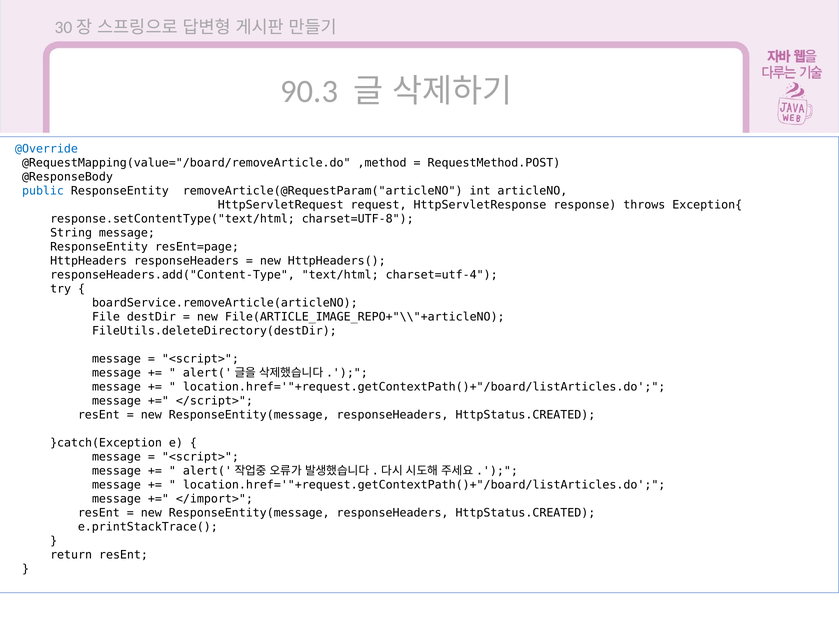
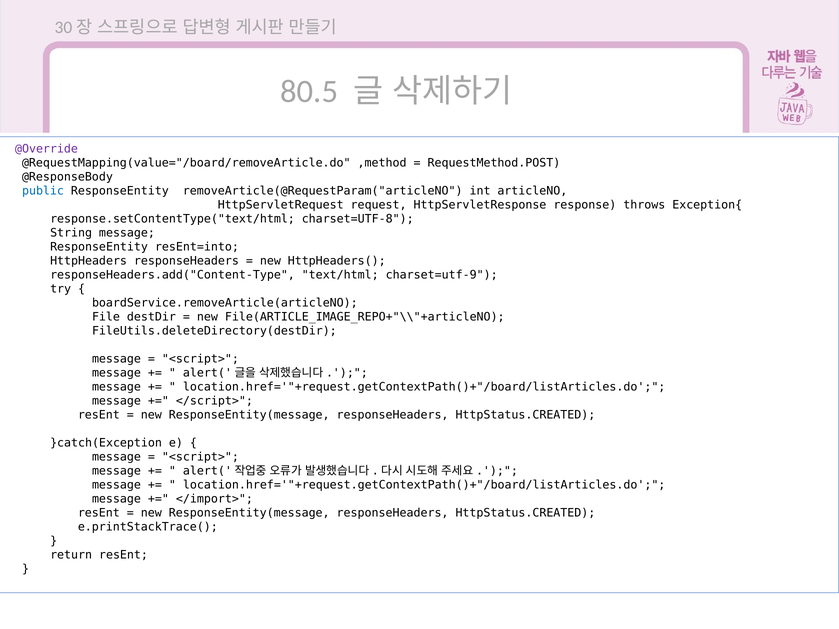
90.3: 90.3 -> 80.5 (309, 92)
@Override colour: blue -> purple (47, 149)
resEnt=page: resEnt=page -> resEnt=into (197, 247)
charset=utf-4: charset=utf-4 -> charset=utf-9 (442, 275)
